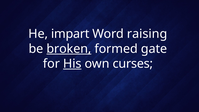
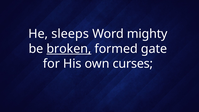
impart: impart -> sleeps (70, 34)
raising: raising -> mighty (147, 34)
His underline: present -> none (72, 64)
